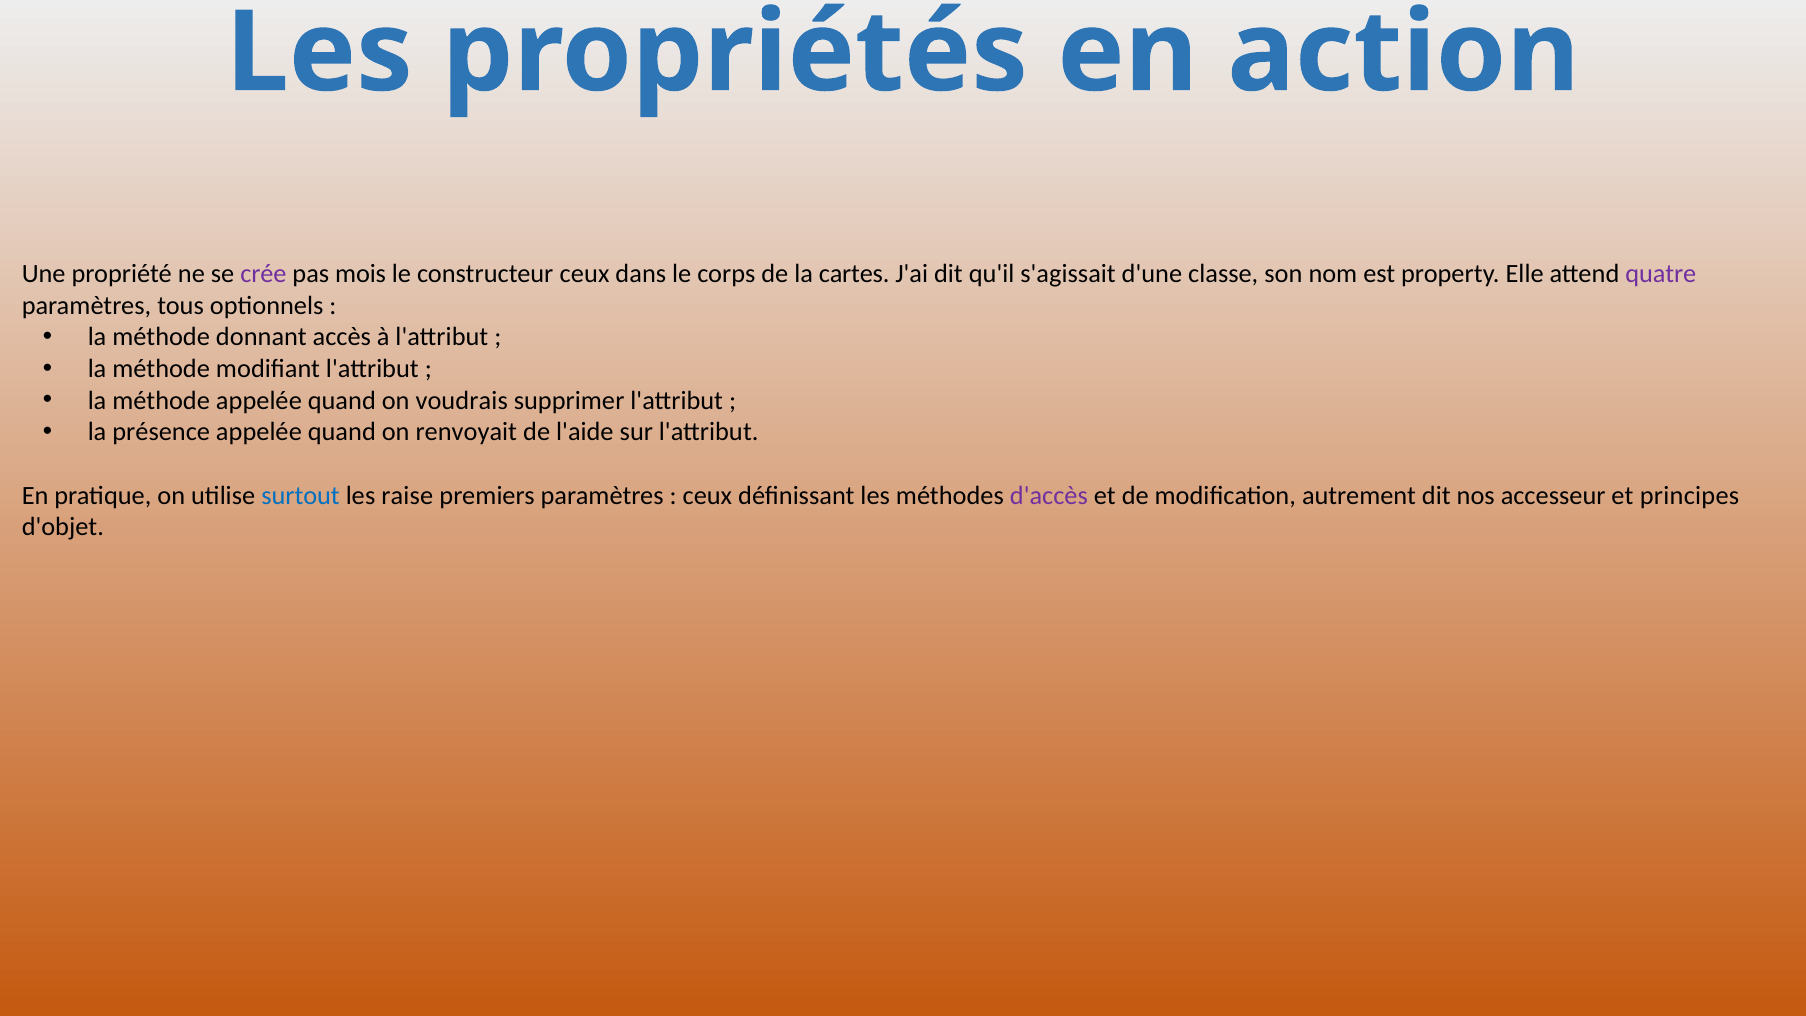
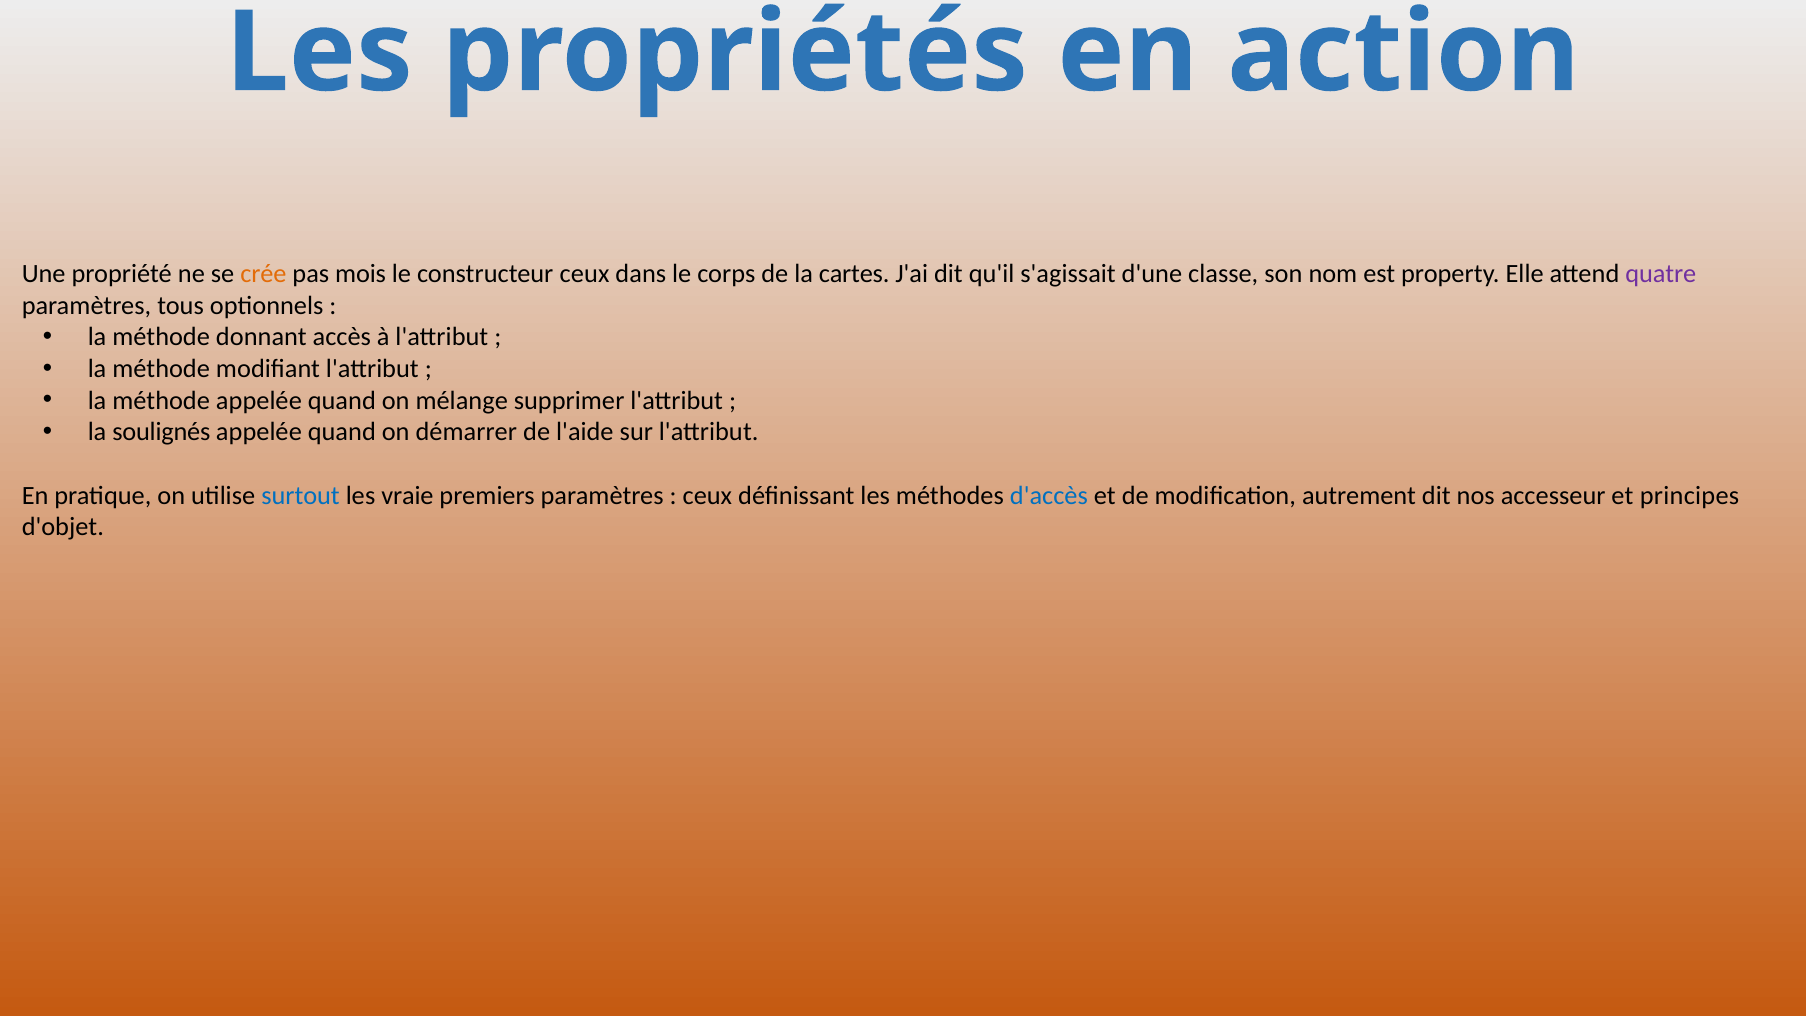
crée colour: purple -> orange (263, 274)
voudrais: voudrais -> mélange (462, 400)
présence: présence -> soulignés (161, 432)
renvoyait: renvoyait -> démarrer (466, 432)
raise: raise -> vraie (407, 495)
d'accès colour: purple -> blue (1049, 495)
